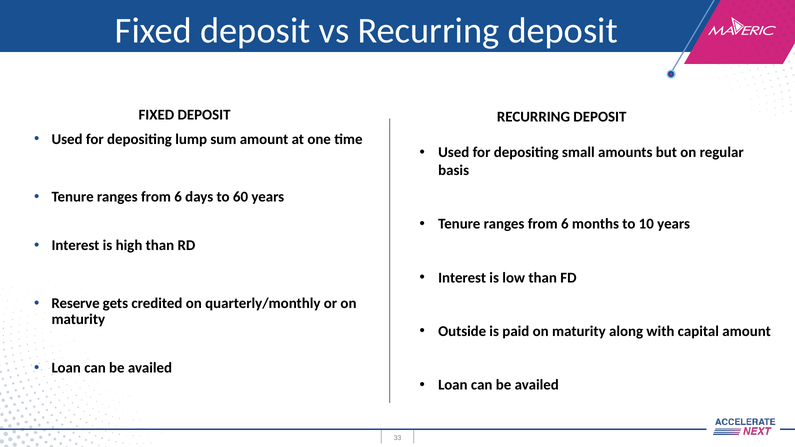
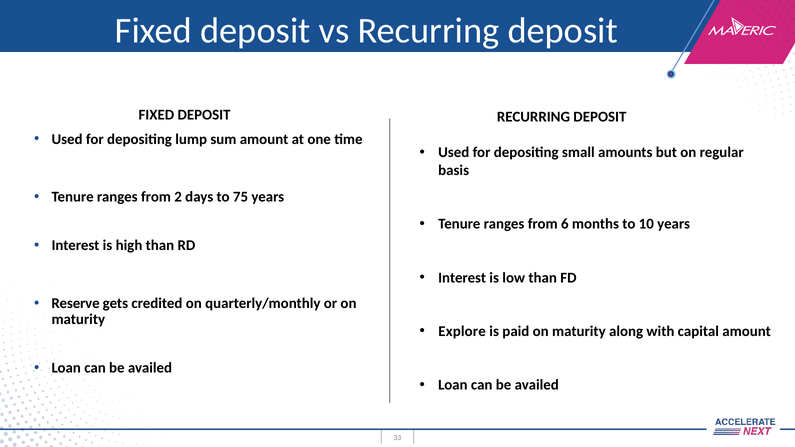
6: 6 -> 2 (178, 197)
60: 60 -> 75 (241, 197)
Outside: Outside -> Explore (462, 331)
